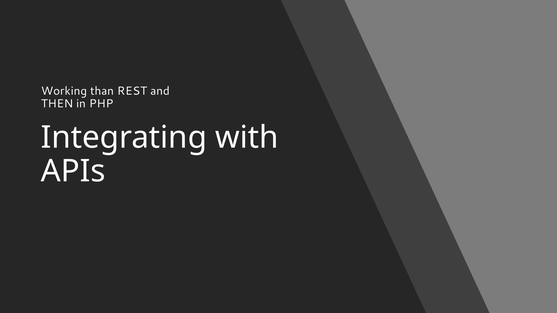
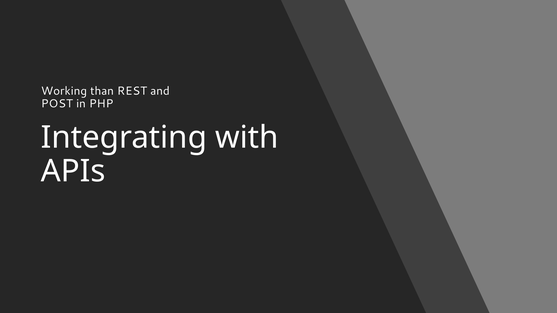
THEN: THEN -> POST (57, 104)
